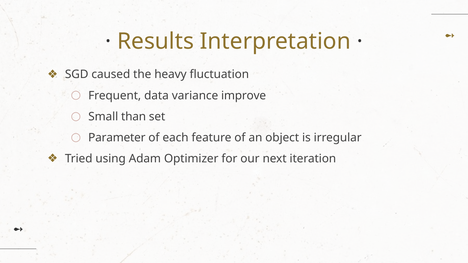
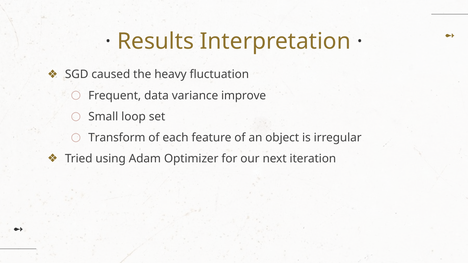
than: than -> loop (134, 117)
Parameter: Parameter -> Transform (117, 138)
